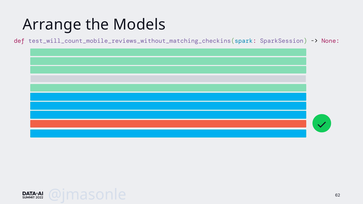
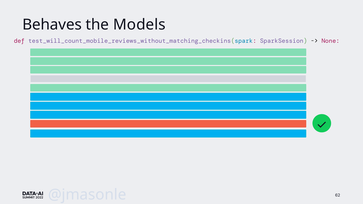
Arrange: Arrange -> Behaves (52, 25)
